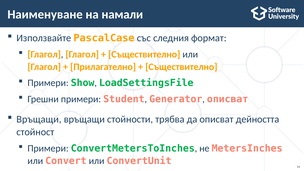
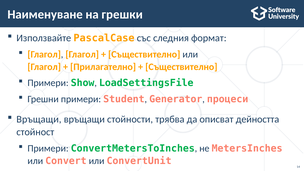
намали: намали -> грешки (122, 14)
Generator описват: описват -> процеси (228, 99)
